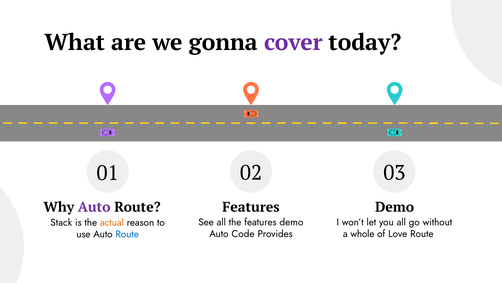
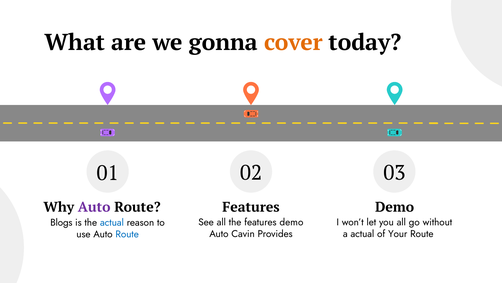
cover colour: purple -> orange (293, 43)
Stack: Stack -> Blogs (61, 222)
actual colour: orange -> blue (112, 222)
Code: Code -> Cavin (243, 233)
a whole: whole -> actual (362, 233)
Love: Love -> Your (398, 233)
